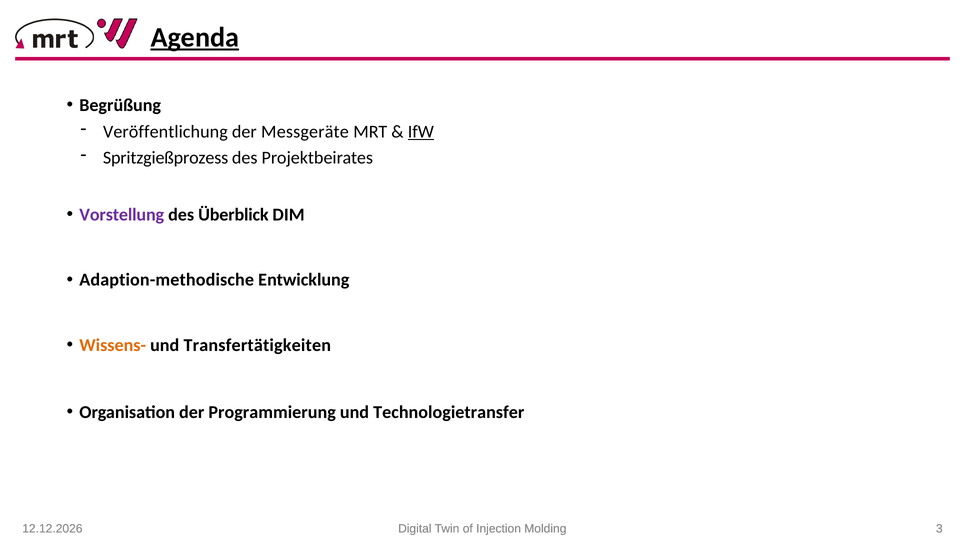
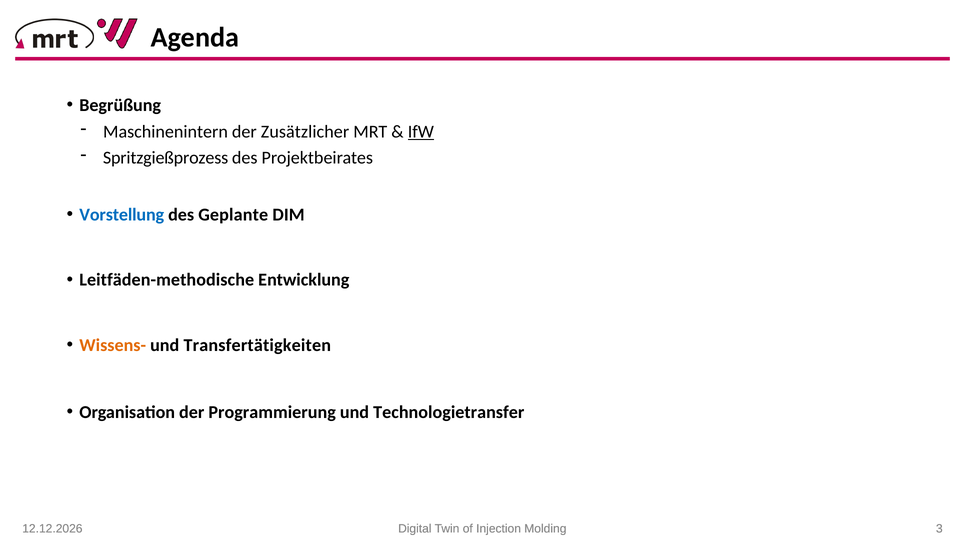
Agenda underline: present -> none (195, 37)
Veröffentlichung: Veröffentlichung -> Maschinenintern (165, 131)
Messgeräte: Messgeräte -> Zusätzlicher (305, 131)
Vorstellung colour: purple -> blue (122, 215)
Überblick: Überblick -> Geplante (233, 215)
Adaption-methodische: Adaption-methodische -> Leitfäden-methodische (167, 280)
